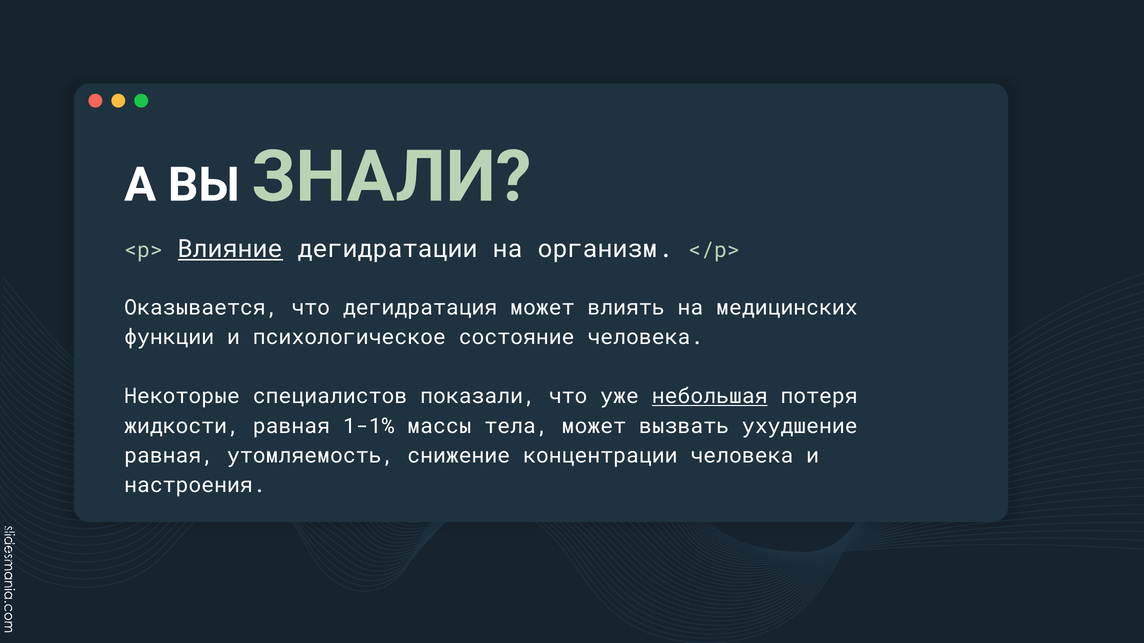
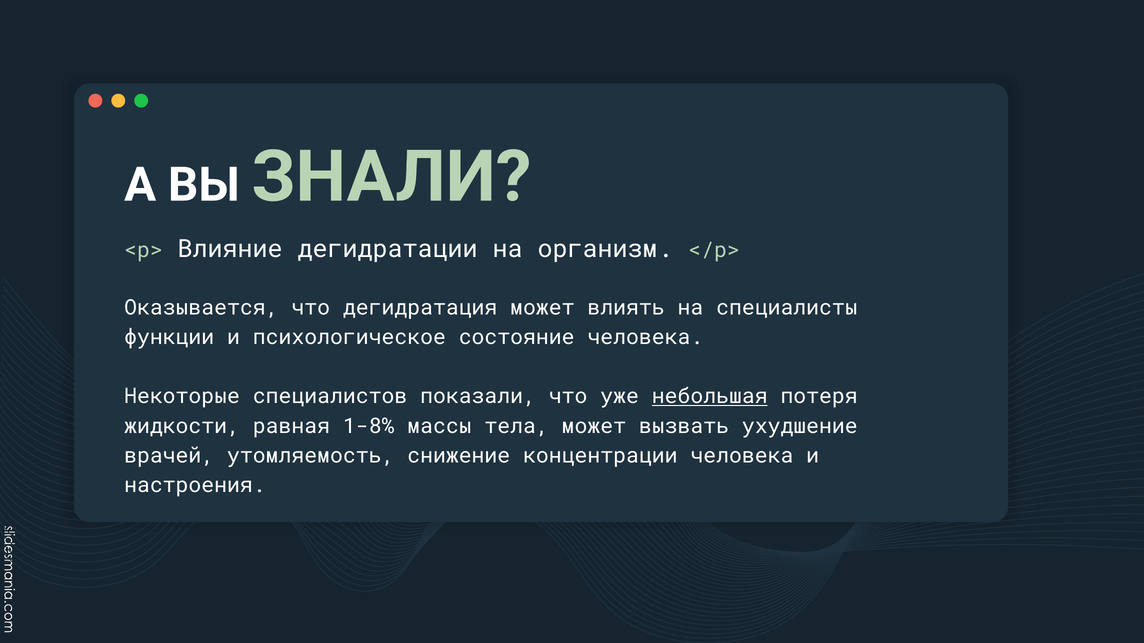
Влияние underline: present -> none (230, 249)
медицинских: медицинских -> специалисты (787, 308)
1-1%: 1-1% -> 1-8% (369, 426)
равная: равная -> врачей (169, 456)
